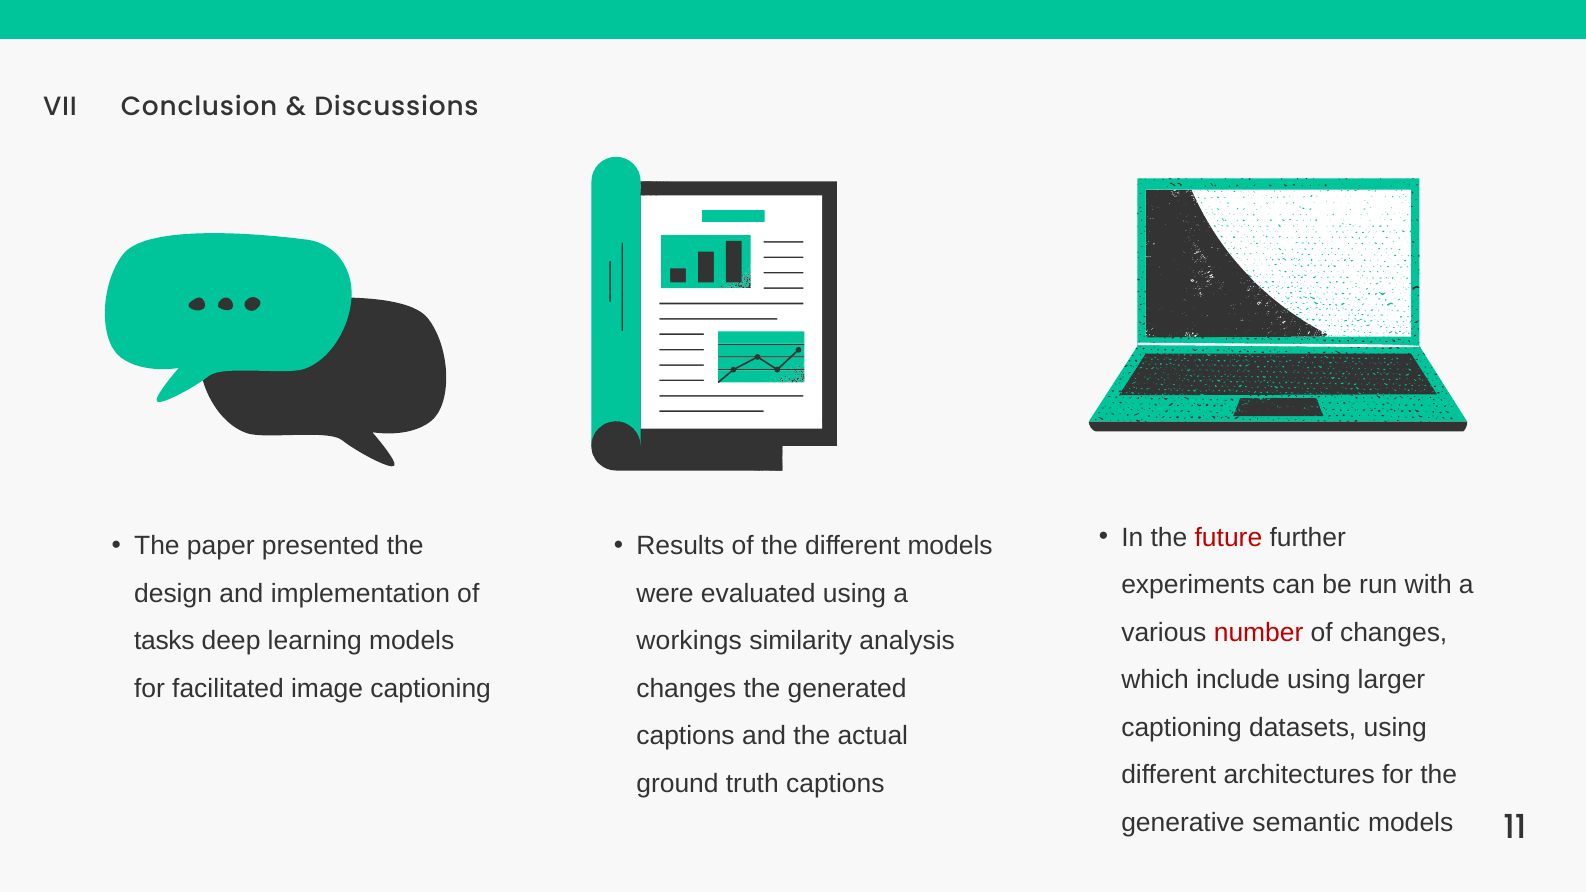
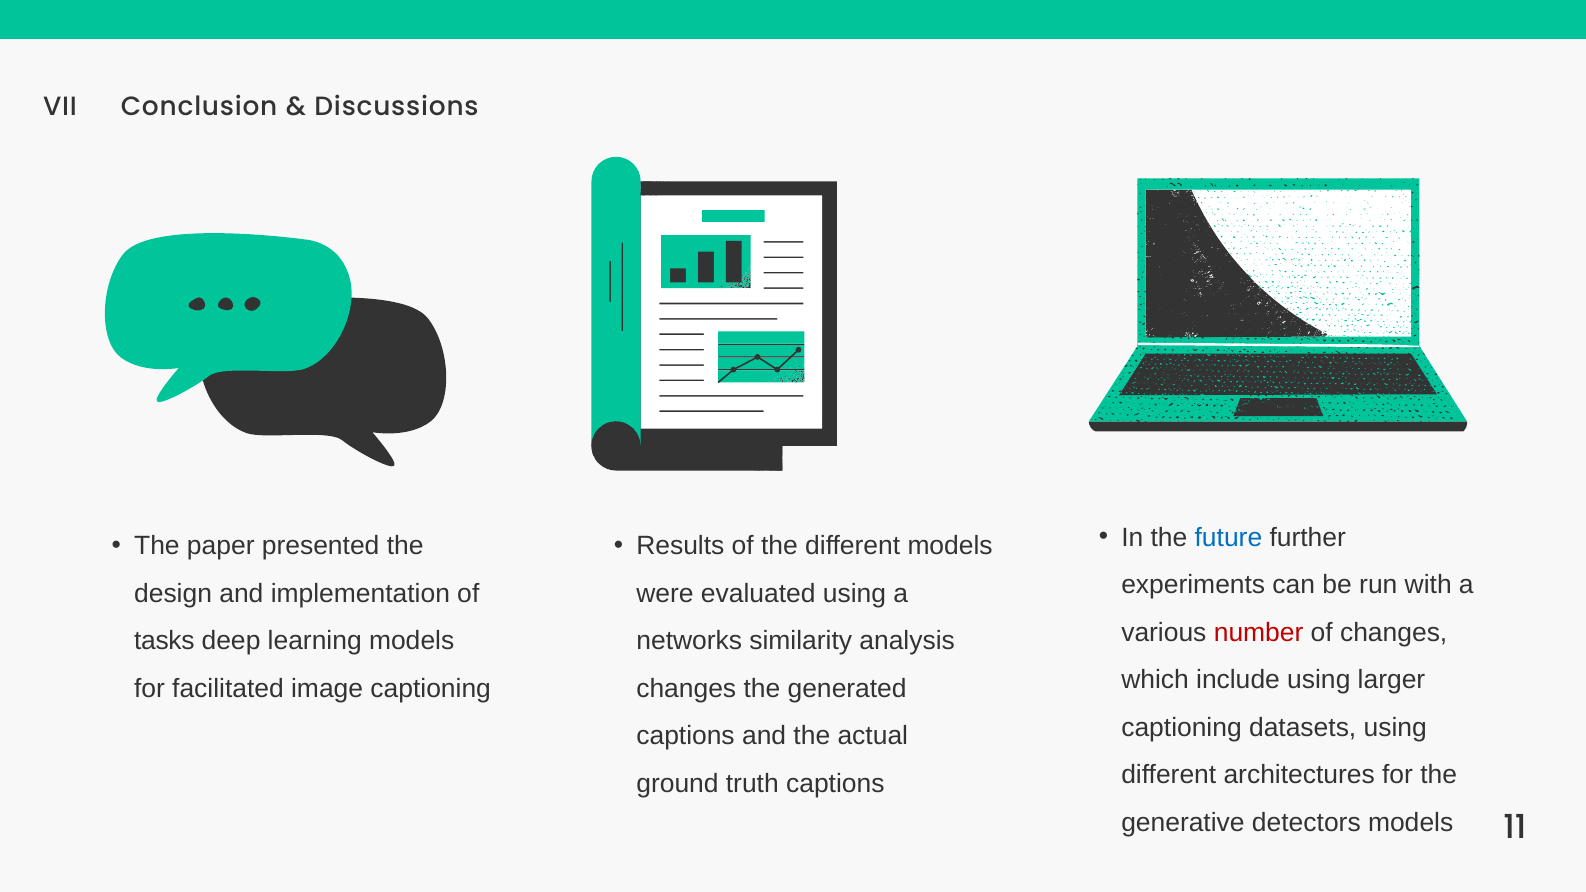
future colour: red -> blue (1228, 537)
workings: workings -> networks (689, 641)
semantic: semantic -> detectors (1306, 823)
